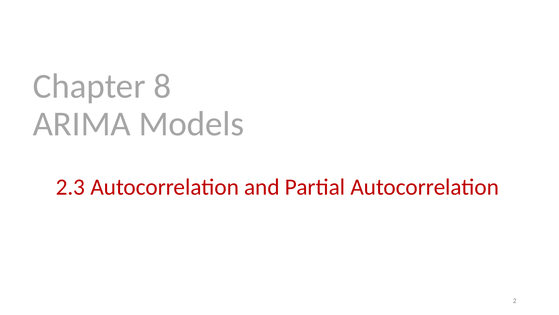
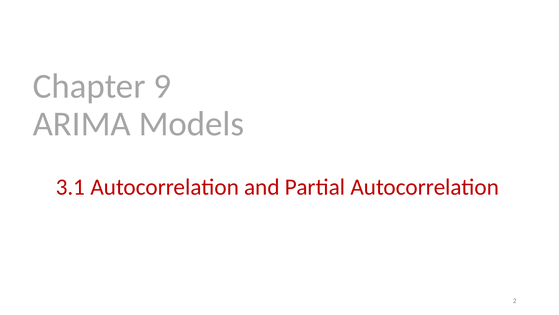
8: 8 -> 9 (162, 86)
2.3: 2.3 -> 3.1 (70, 187)
